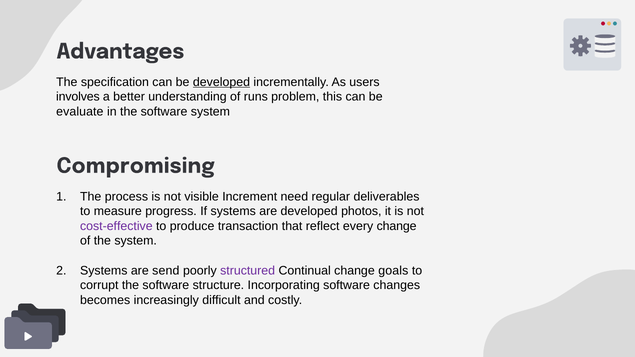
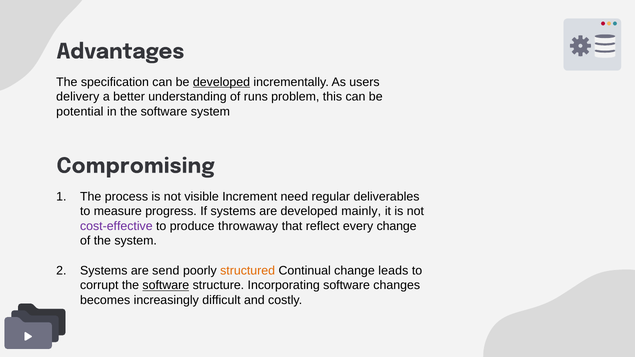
involves: involves -> delivery (78, 97)
evaluate: evaluate -> potential (80, 112)
photos: photos -> mainly (361, 211)
transaction: transaction -> throwaway (248, 226)
structured colour: purple -> orange (248, 271)
goals: goals -> leads (393, 271)
software underline: none -> present (166, 285)
